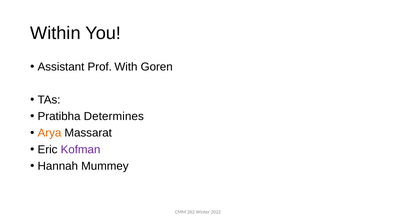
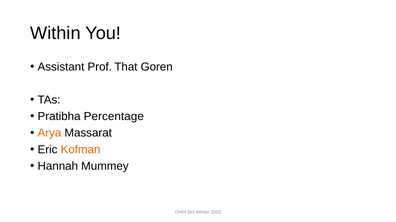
With: With -> That (126, 67)
Determines: Determines -> Percentage (114, 117)
Kofman colour: purple -> orange (81, 150)
